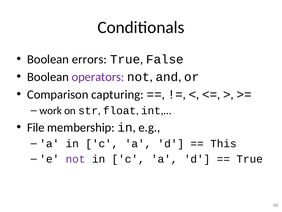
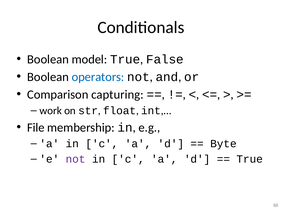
errors: errors -> model (89, 59)
operators colour: purple -> blue (98, 77)
This: This -> Byte (223, 143)
